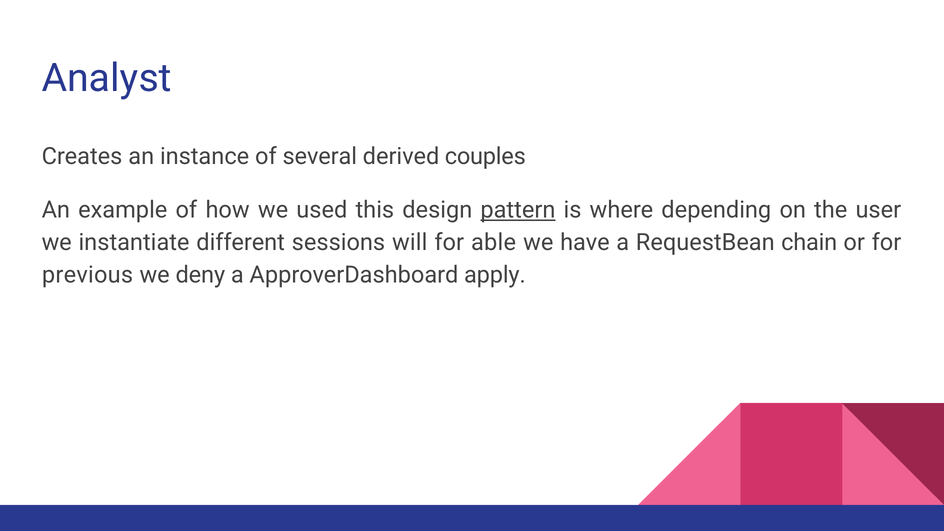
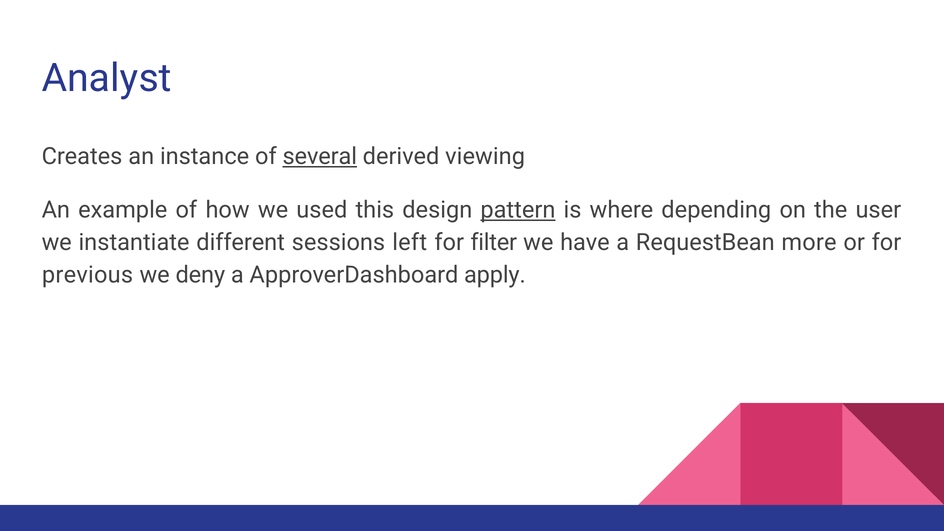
several underline: none -> present (320, 156)
couples: couples -> viewing (485, 156)
will: will -> left (410, 243)
able: able -> filter (494, 243)
chain: chain -> more (809, 243)
